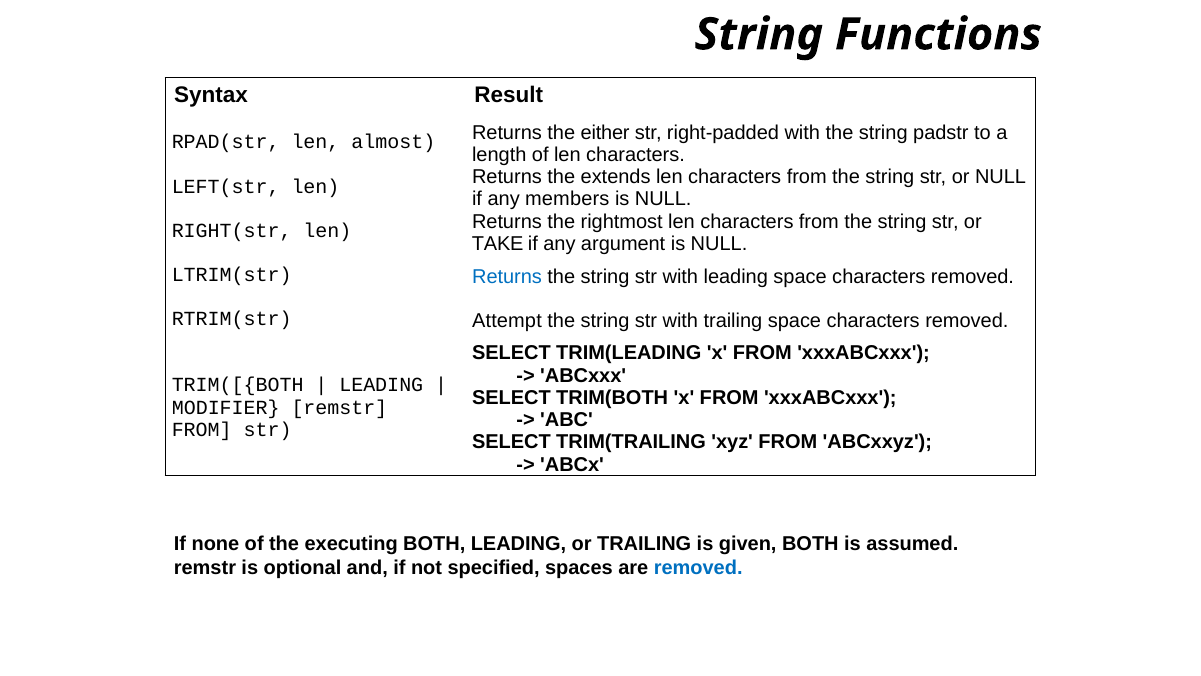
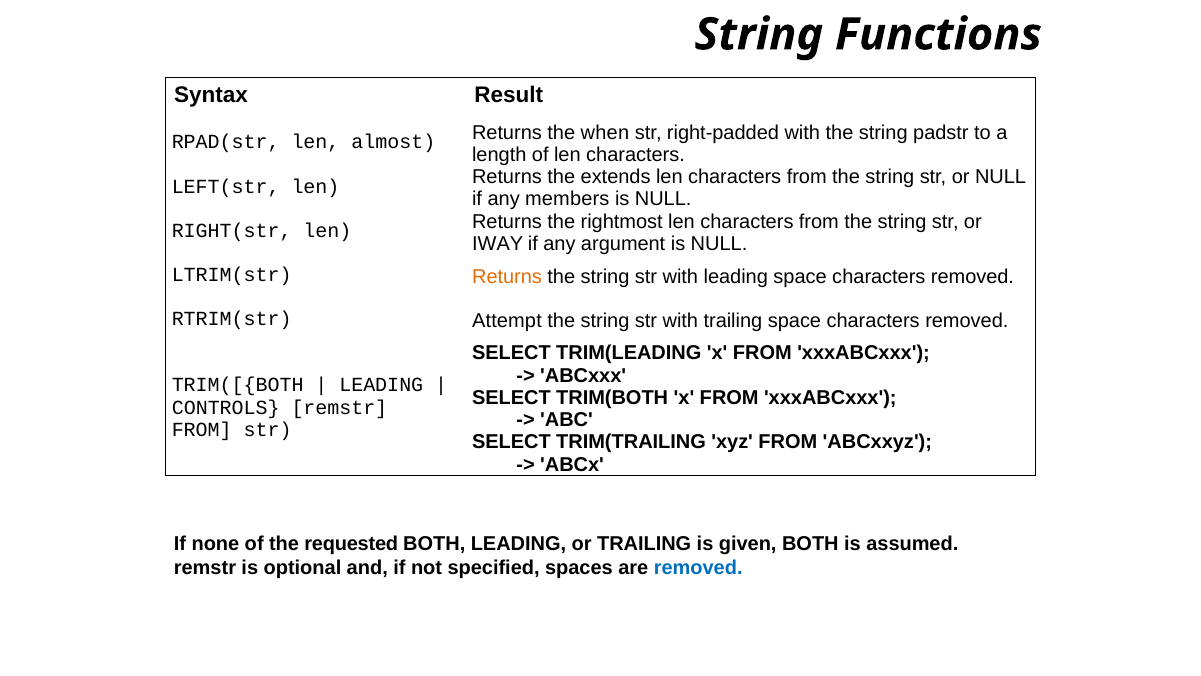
either: either -> when (605, 133)
TAKE: TAKE -> IWAY (498, 244)
Returns colour: blue -> orange (507, 277)
MODIFIER: MODIFIER -> CONTROLS (226, 407)
executing: executing -> requested (351, 543)
